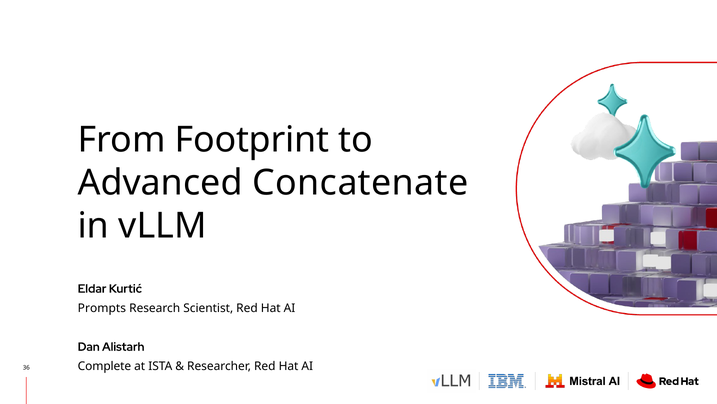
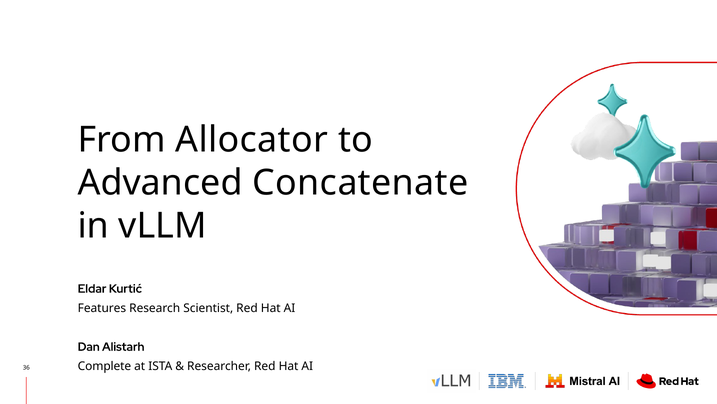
Footprint: Footprint -> Allocator (252, 140)
Prompts: Prompts -> Features (102, 308)
